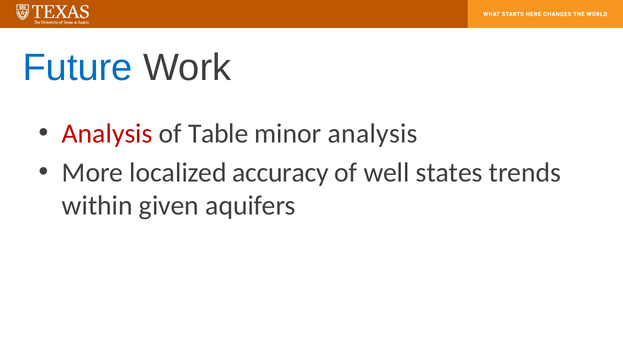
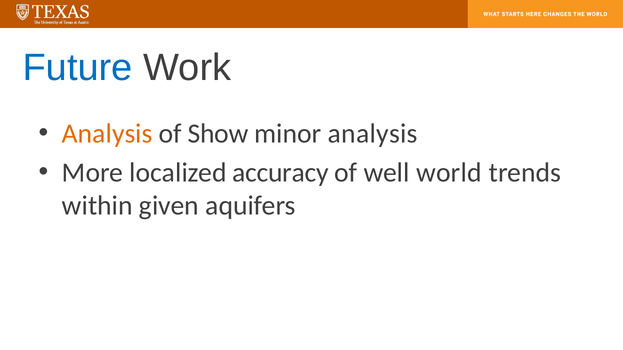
Analysis colour: red -> orange (107, 134)
Table: Table -> Show (218, 134)
states: states -> world (449, 173)
